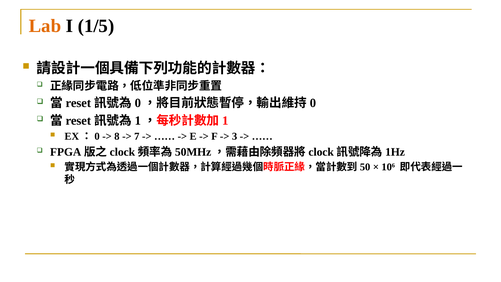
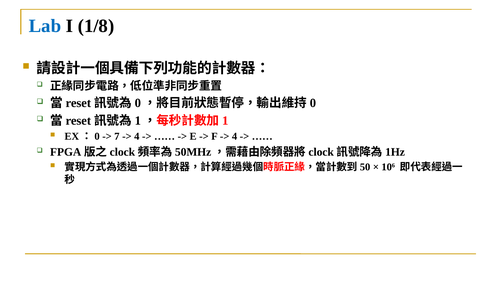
Lab colour: orange -> blue (45, 26)
1/5: 1/5 -> 1/8 (96, 26)
8: 8 -> 7 (117, 136)
7: 7 -> 4 (137, 136)
3: 3 -> 4 (235, 136)
